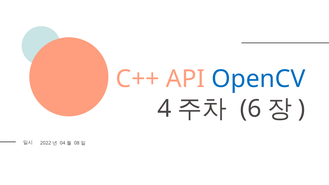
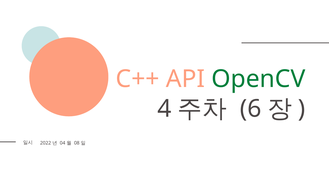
OpenCV colour: blue -> green (258, 79)
